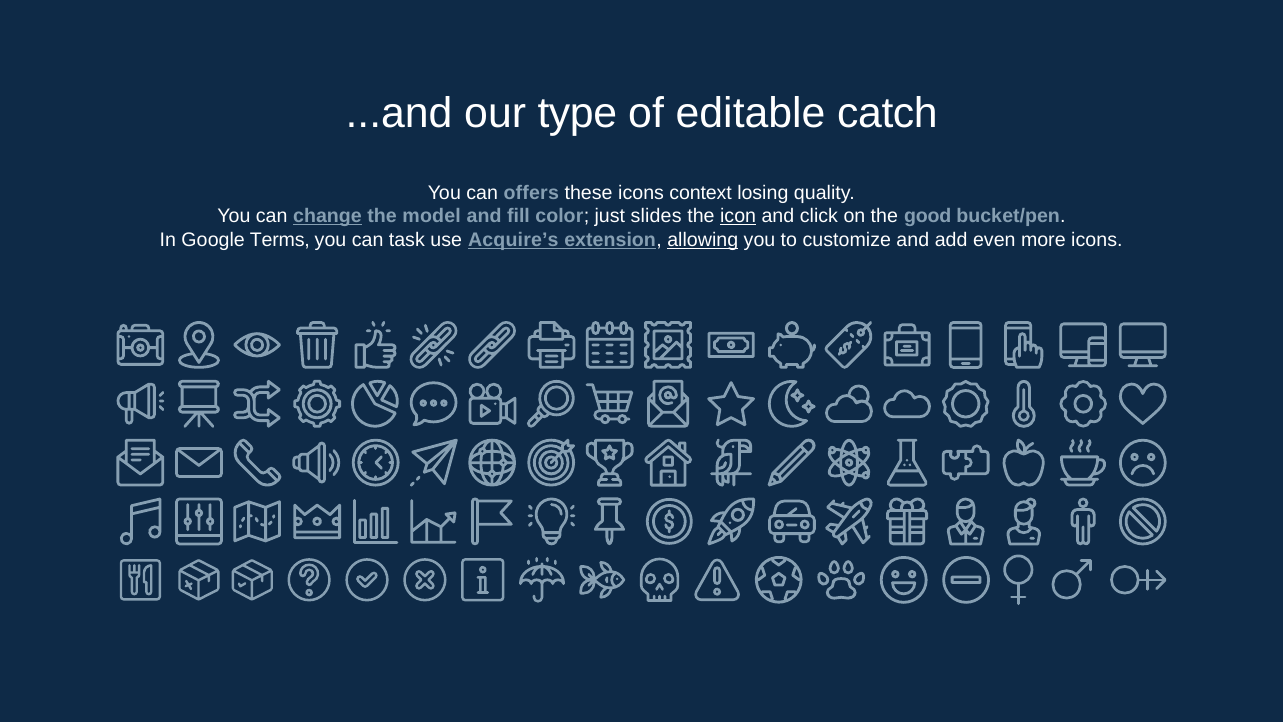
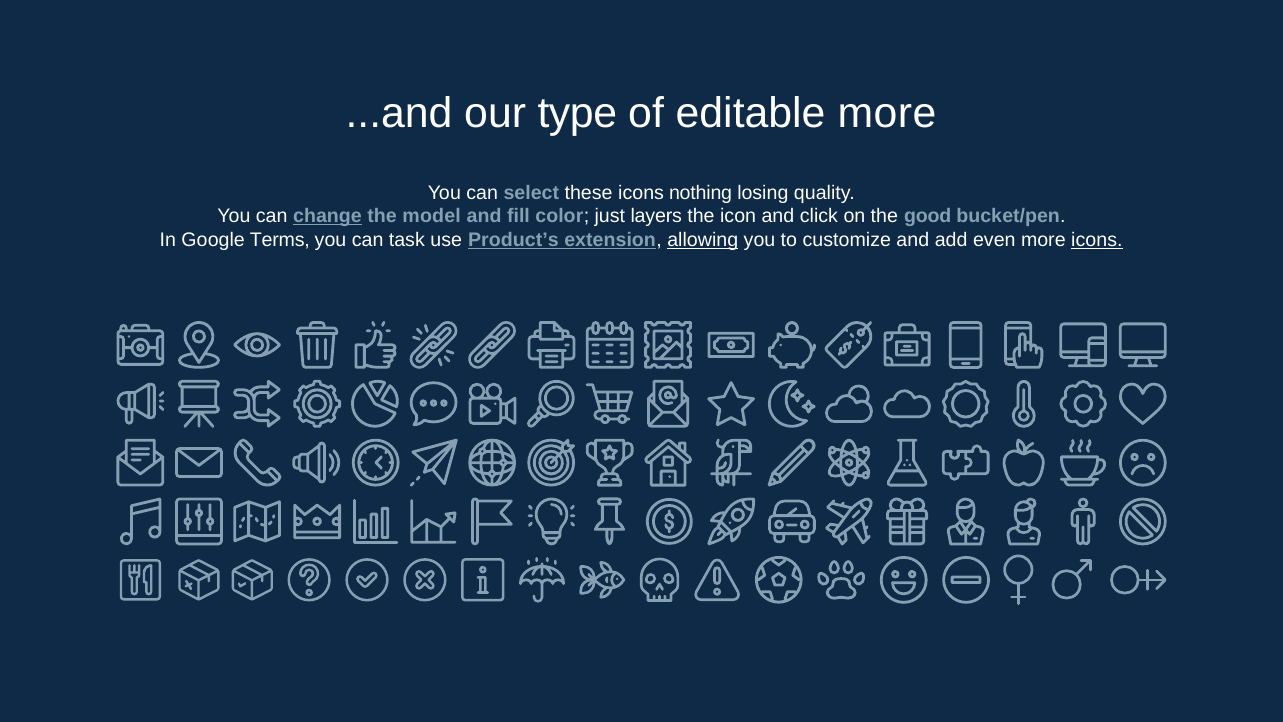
editable catch: catch -> more (887, 113)
offers: offers -> select (531, 193)
context: context -> nothing (701, 193)
slides: slides -> layers (656, 216)
icon underline: present -> none (738, 216)
Acquire’s: Acquire’s -> Product’s (513, 240)
icons underline: none -> present (1097, 240)
